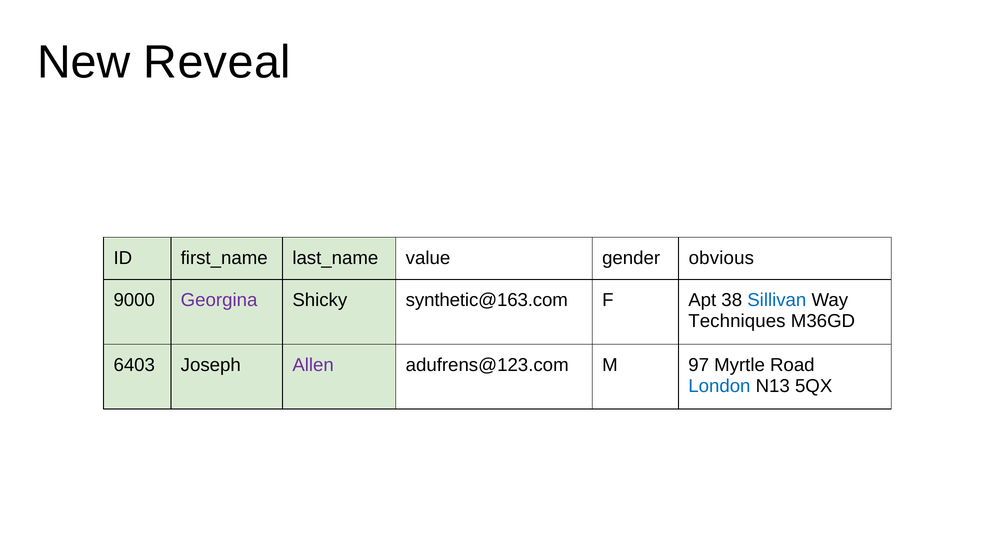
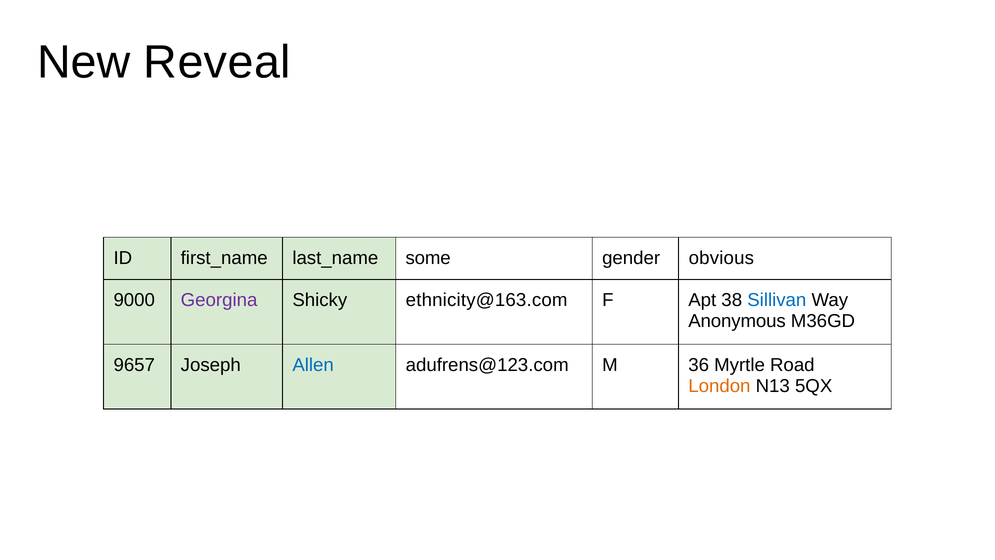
value: value -> some (428, 258)
synthetic@163.com: synthetic@163.com -> ethnicity@163.com (487, 300)
Techniques: Techniques -> Anonymous (737, 321)
6403: 6403 -> 9657 (134, 365)
Allen colour: purple -> blue (313, 365)
97: 97 -> 36 (699, 365)
London colour: blue -> orange (719, 386)
